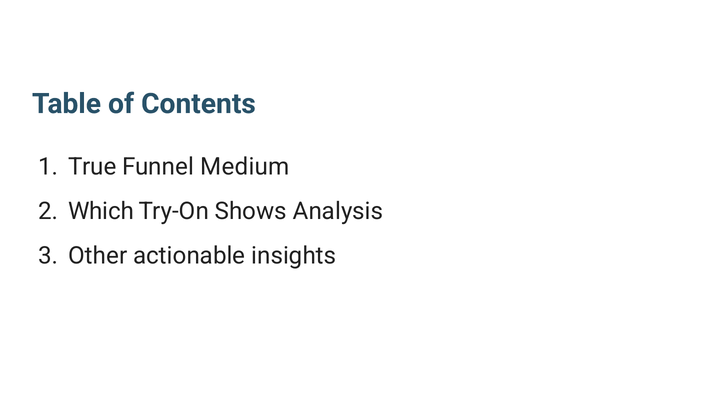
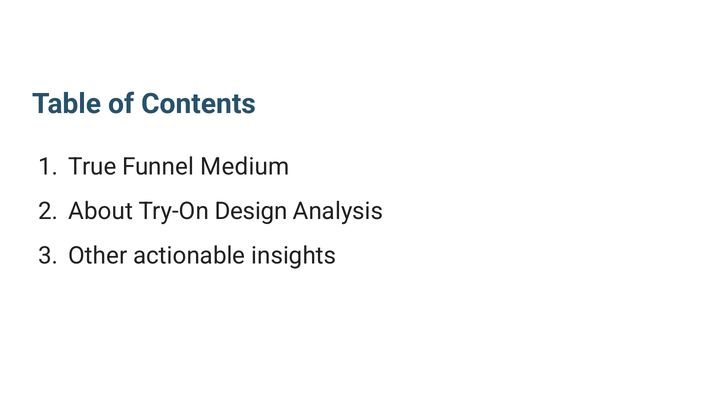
Which: Which -> About (101, 211)
Shows: Shows -> Design (251, 211)
